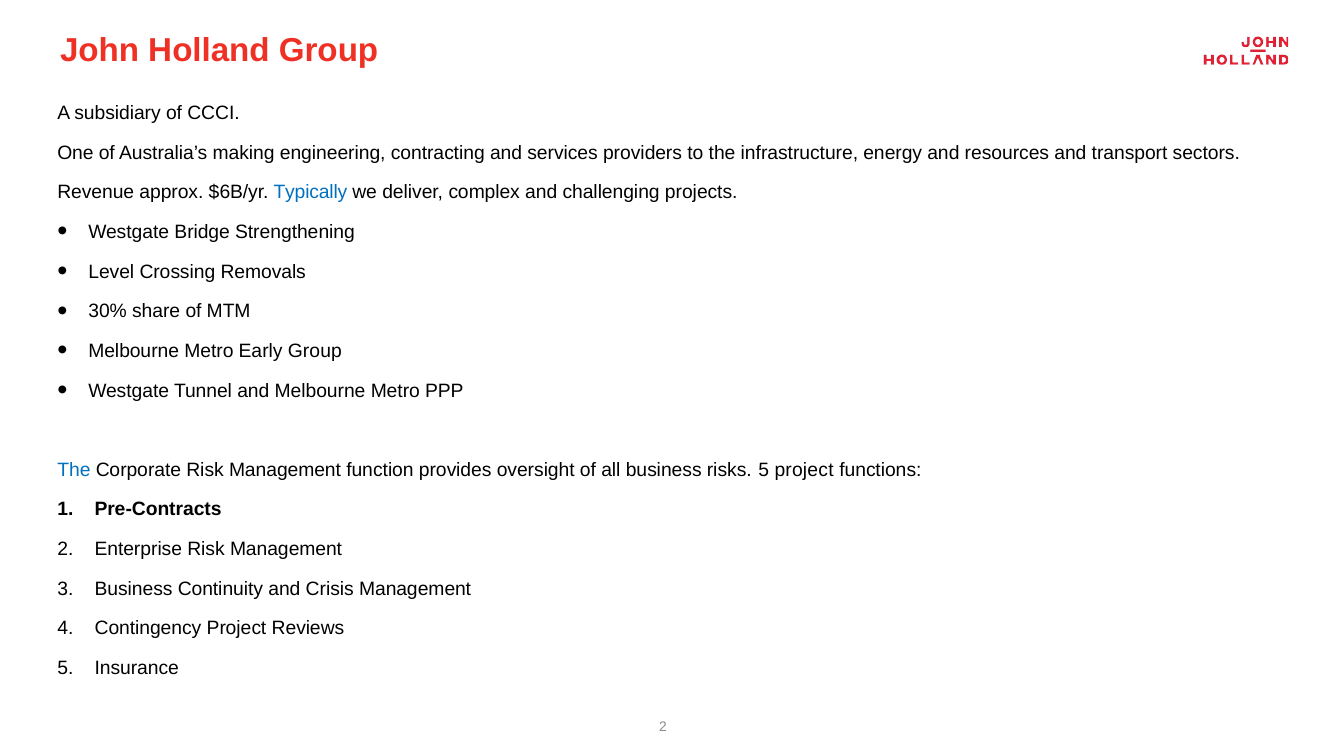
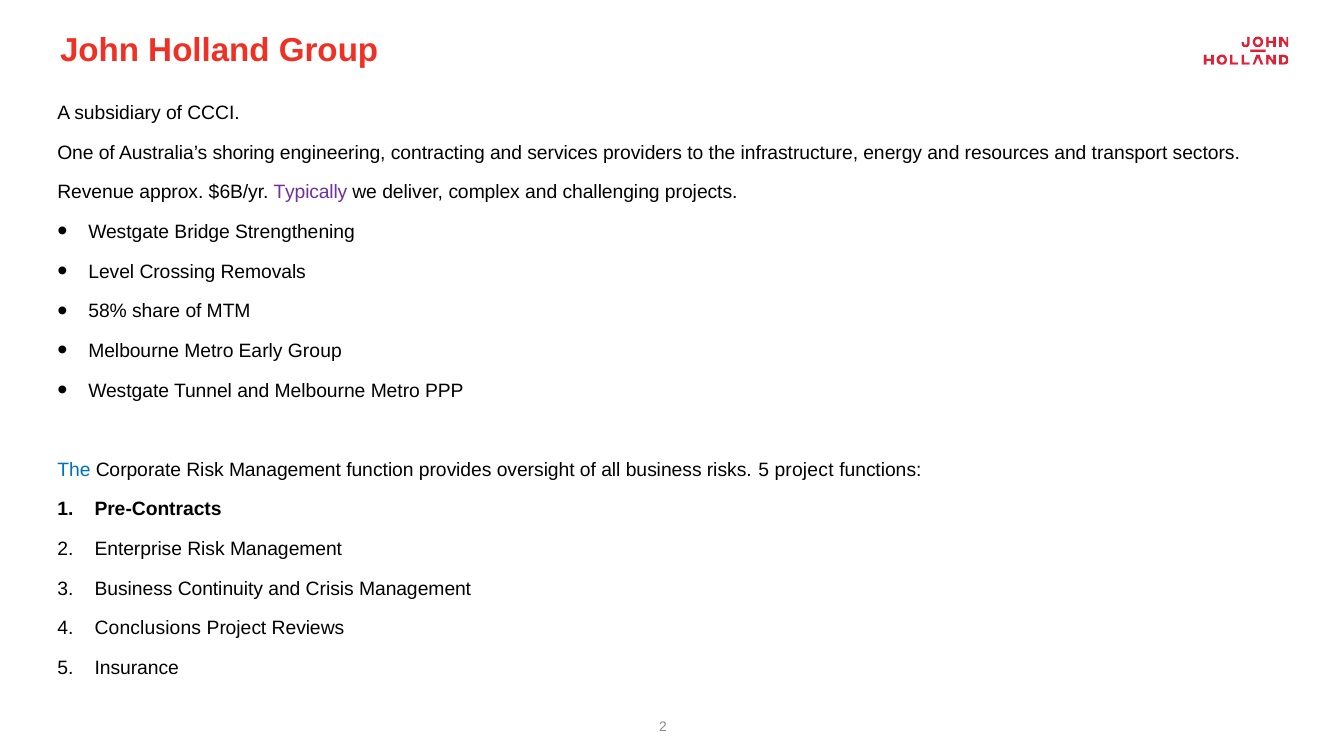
making: making -> shoring (244, 153)
Typically colour: blue -> purple (310, 192)
30%: 30% -> 58% (108, 311)
Contingency: Contingency -> Conclusions (148, 628)
